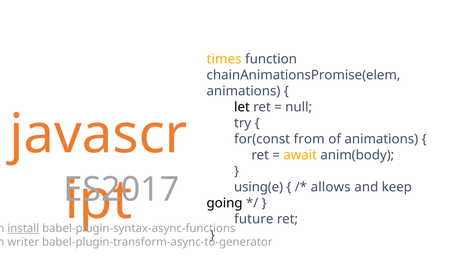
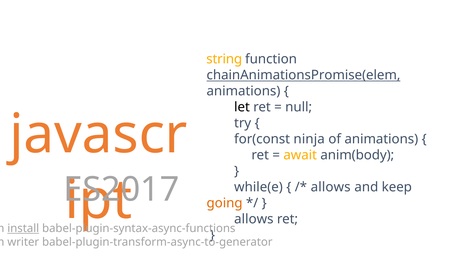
times: times -> string (224, 59)
chainAnimationsPromise(elem underline: none -> present (303, 75)
from: from -> ninja (309, 139)
using(e: using(e -> while(e (258, 187)
going colour: black -> orange (225, 203)
future: future -> allows (254, 219)
